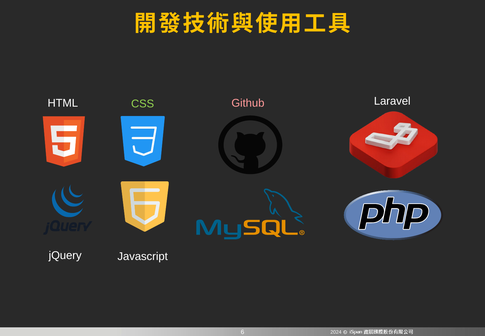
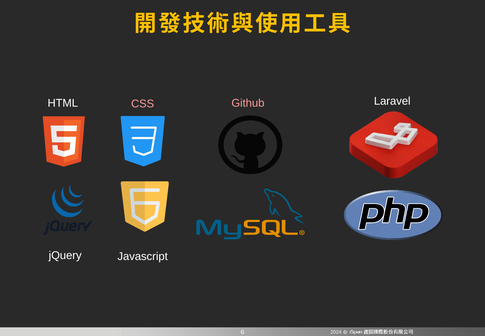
CSS colour: light green -> pink (143, 104)
